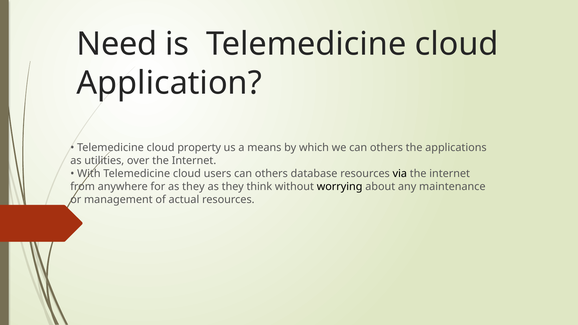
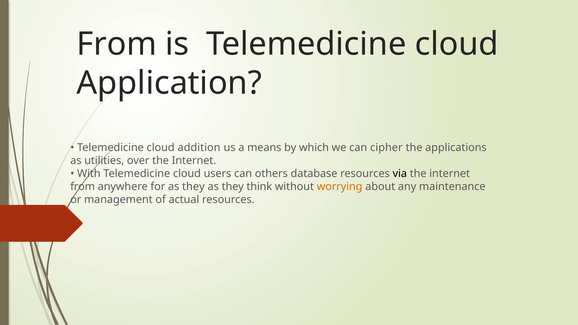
Need: Need -> From (117, 44)
property: property -> addition (199, 148)
we can others: others -> cipher (386, 148)
worrying colour: black -> orange (340, 187)
